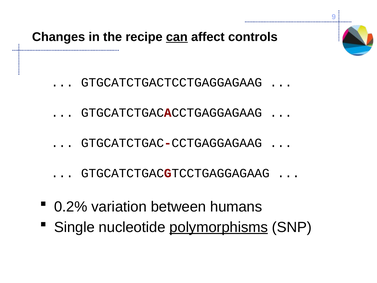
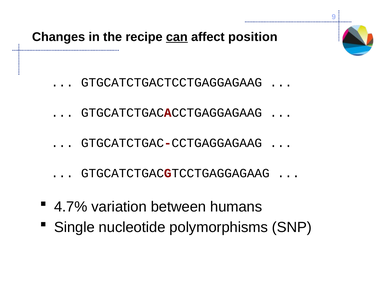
controls: controls -> position (253, 37)
0.2%: 0.2% -> 4.7% (71, 206)
polymorphisms underline: present -> none (219, 227)
